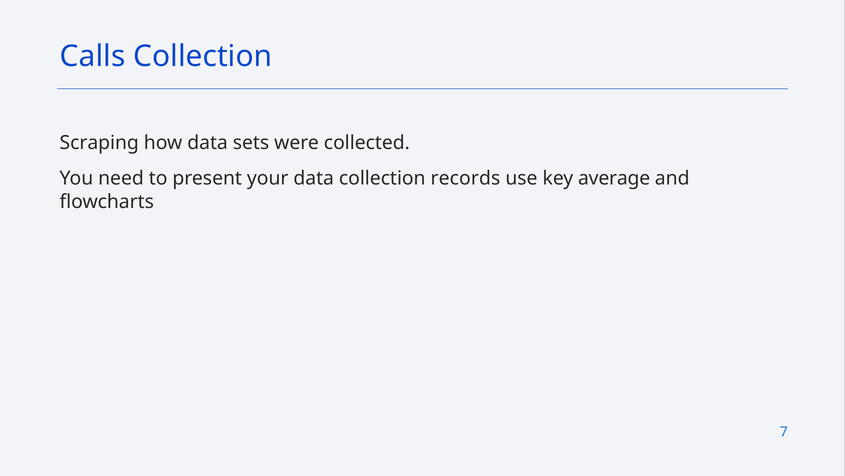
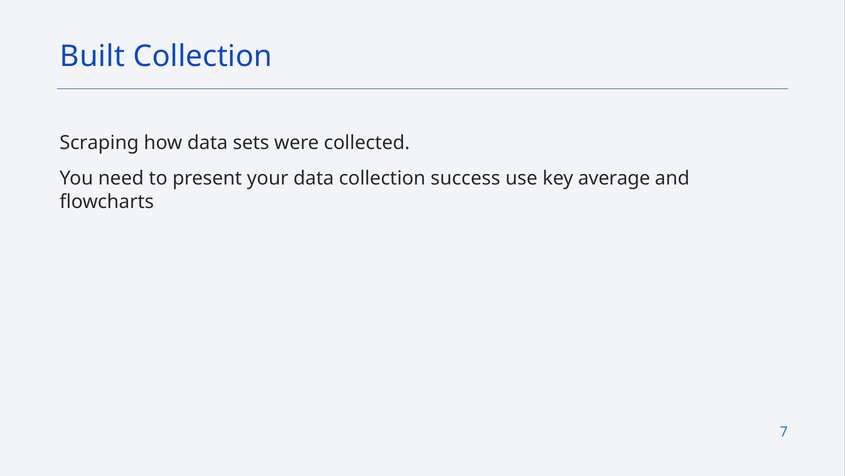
Calls: Calls -> Built (93, 56)
records: records -> success (465, 178)
